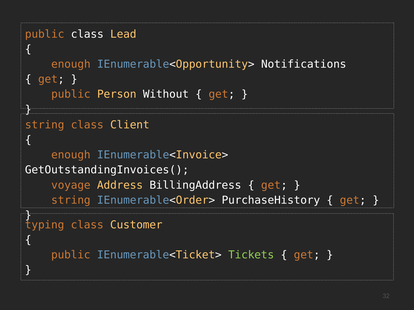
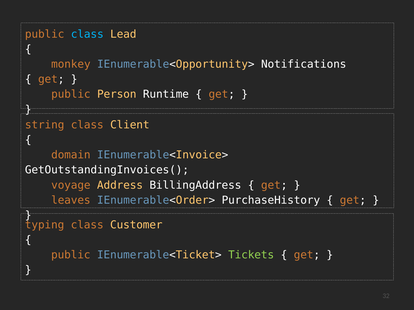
class colour: white -> light blue (87, 34)
enough: enough -> monkey (71, 64)
Without: Without -> Runtime (166, 95)
enough: enough -> domain (71, 155)
string: string -> leaves (71, 200)
